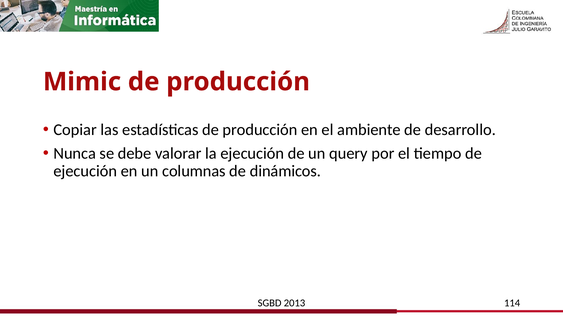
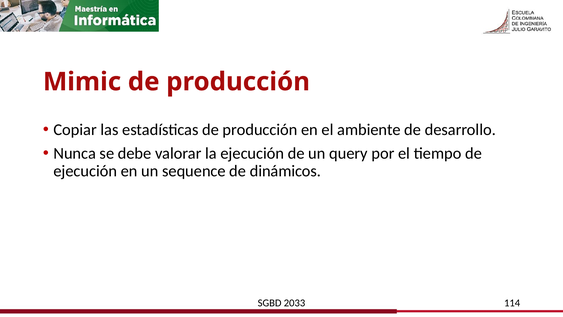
columnas: columnas -> sequence (194, 171)
2013: 2013 -> 2033 (295, 303)
